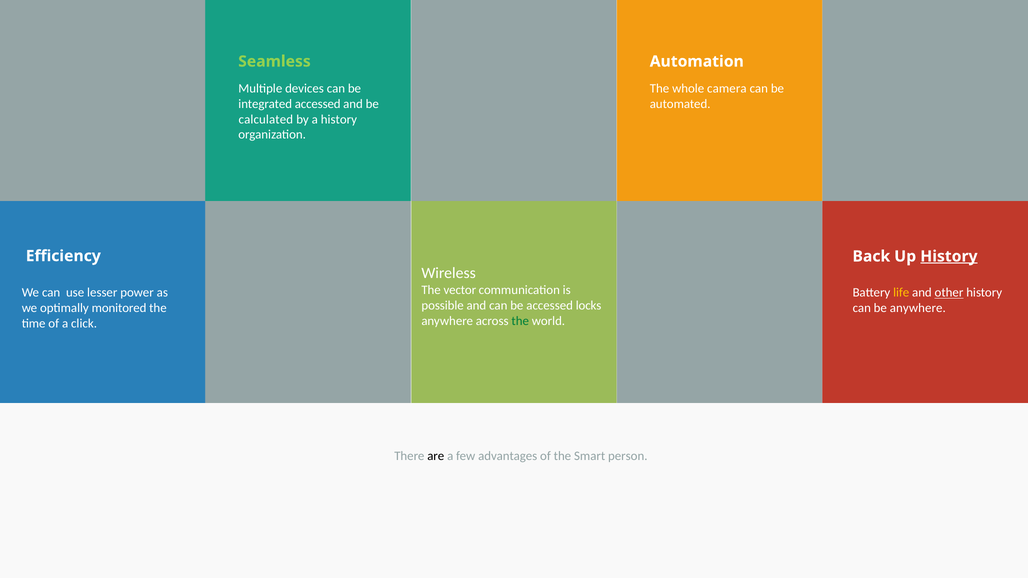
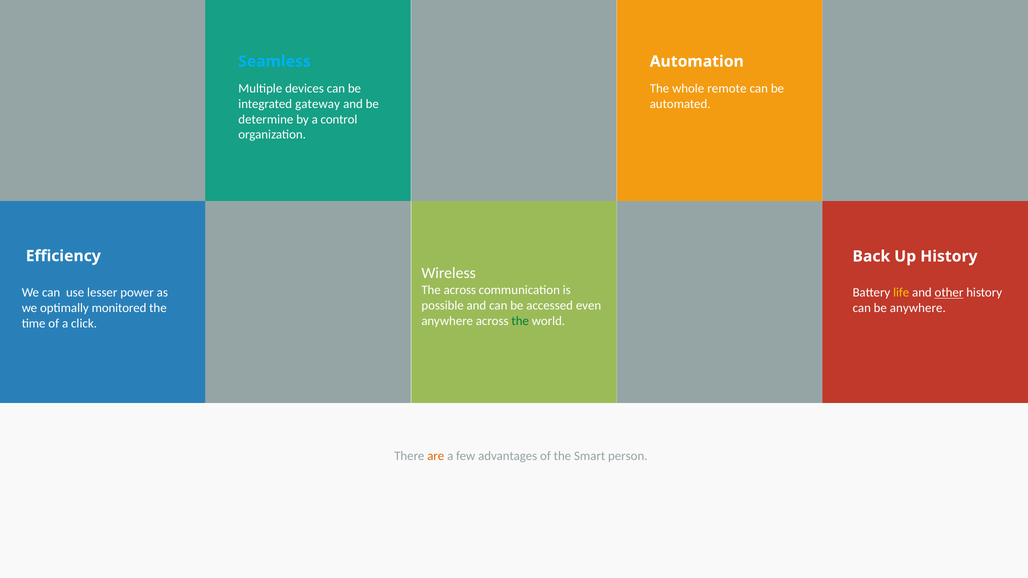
Seamless colour: light green -> light blue (274, 61)
camera: camera -> remote (727, 88)
integrated accessed: accessed -> gateway (318, 104)
calculated: calculated -> determine (266, 119)
a history: history -> control (339, 119)
History underline: present -> none (949, 256)
The vector: vector -> across (460, 290)
locks: locks -> even (589, 306)
are colour: black -> orange (436, 456)
